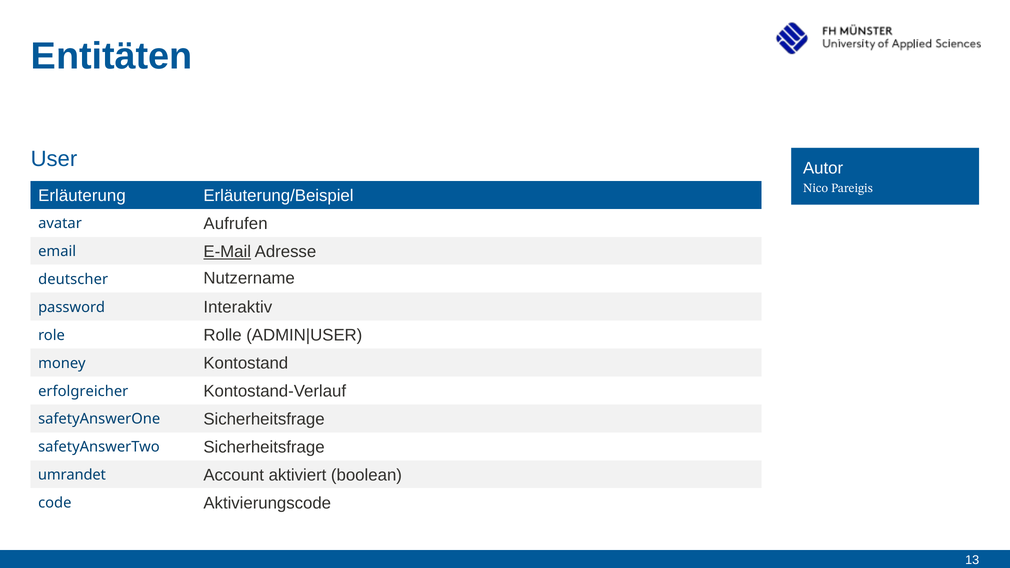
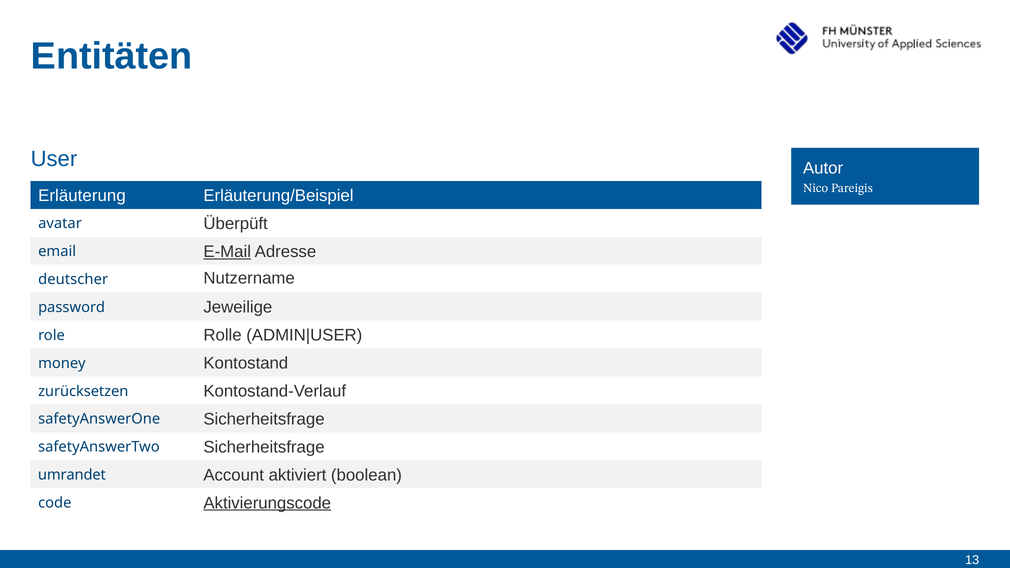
Aufrufen: Aufrufen -> Überpüft (236, 224)
Interaktiv: Interaktiv -> Jeweilige (238, 307)
erfolgreicher: erfolgreicher -> zurücksetzen (83, 391)
Aktivierungscode underline: none -> present (267, 503)
